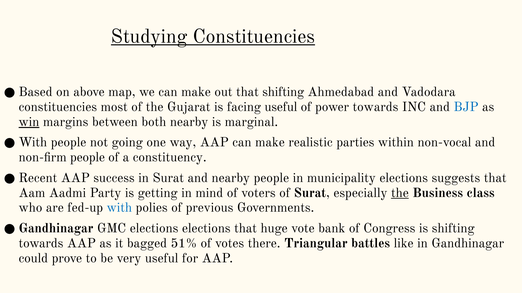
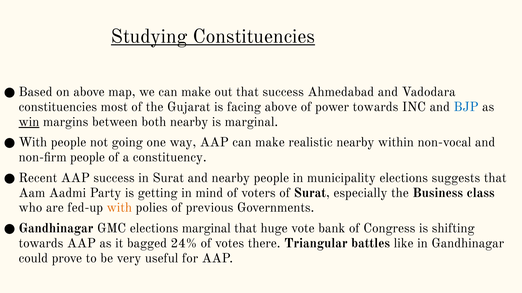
that shifting: shifting -> success (283, 92)
facing useful: useful -> above (281, 107)
realistic parties: parties -> nearby (355, 143)
the underline: present -> none (400, 193)
with colour: blue -> orange (119, 208)
elections elections: elections -> marginal (206, 229)
51%: 51% -> 24% (184, 244)
